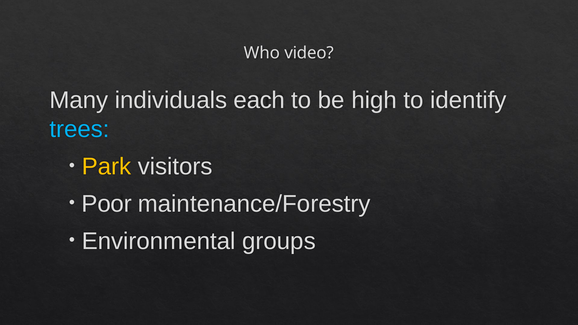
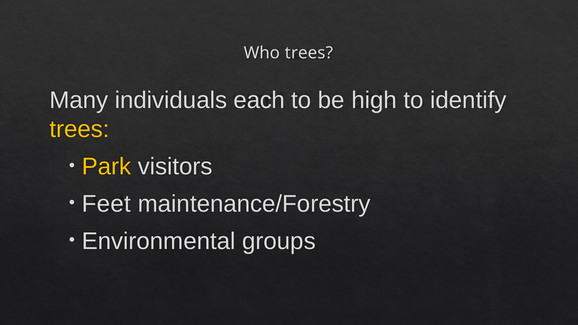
Who video: video -> trees (309, 53)
trees colour: light blue -> yellow (79, 129)
Poor: Poor -> Feet (106, 204)
